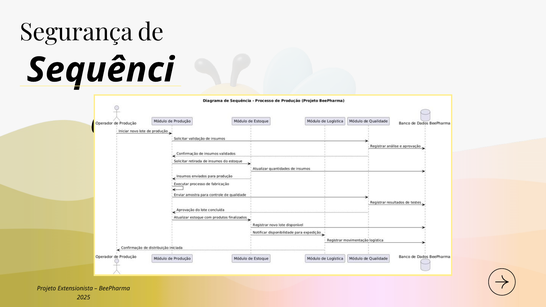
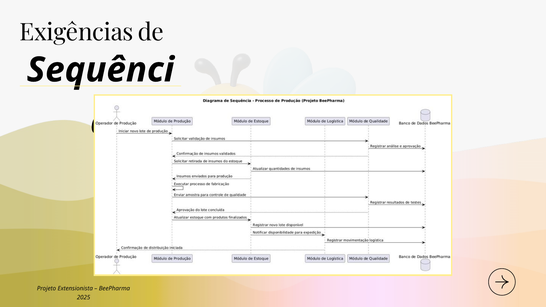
Segurança: Segurança -> Exigências (77, 33)
